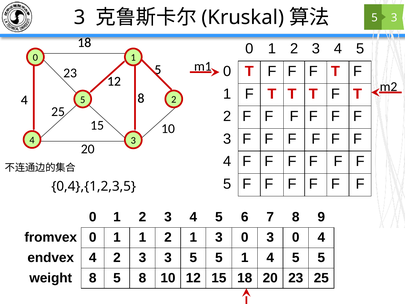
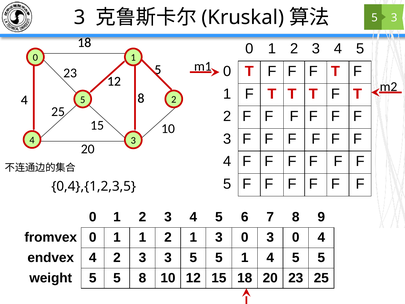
weight 8: 8 -> 5 (93, 278)
